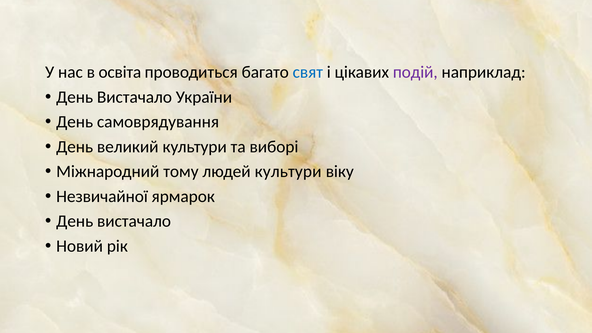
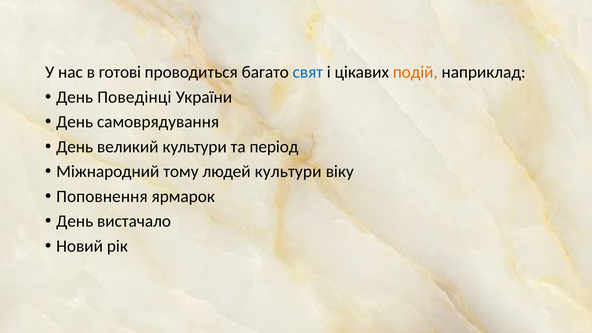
освіта: освіта -> готові (120, 72)
подій colour: purple -> orange (415, 72)
Вистачало: Вистачало -> Поведінці (134, 97)
виборі: виборі -> період (274, 147)
Незвичайної: Незвичайної -> Поповнення (102, 196)
